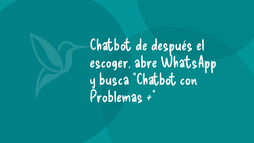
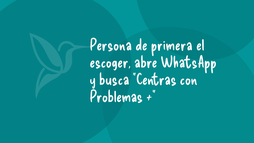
Chatbot: Chatbot -> Persona (111, 45)
después: después -> primera (172, 45)
busca Chatbot: Chatbot -> Centras (155, 80)
